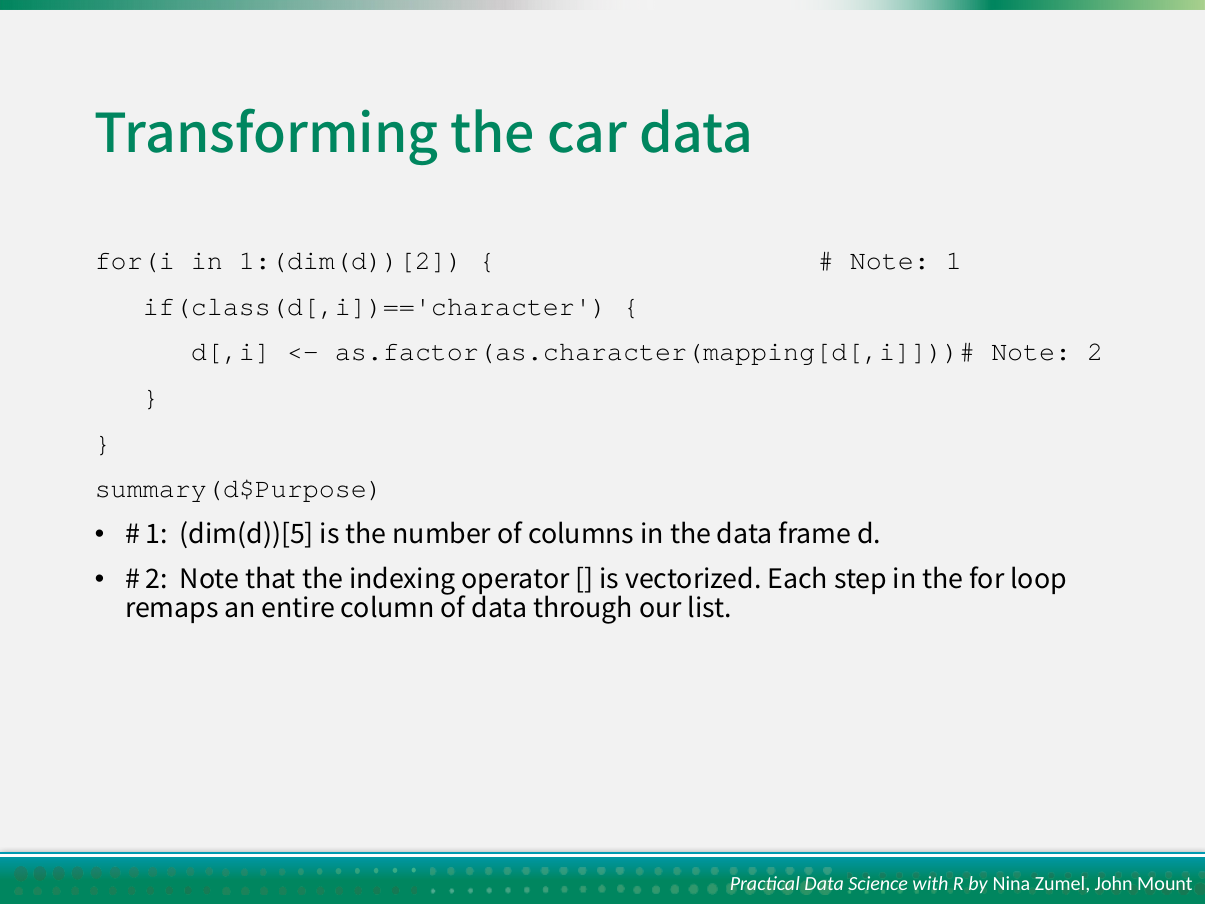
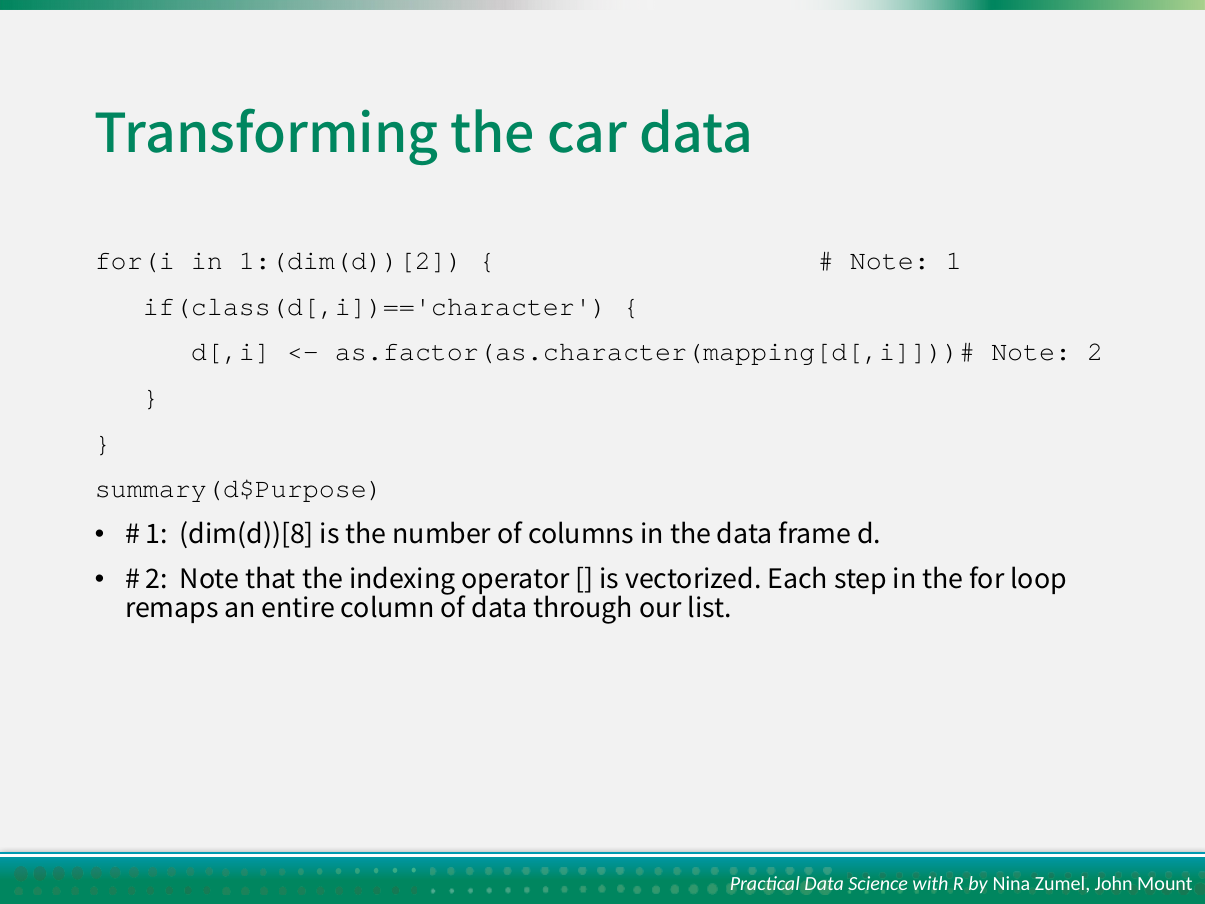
dim(d))[5: dim(d))[5 -> dim(d))[8 (247, 534)
